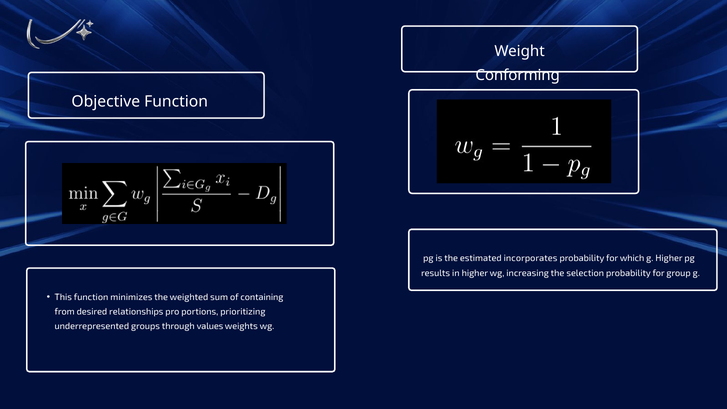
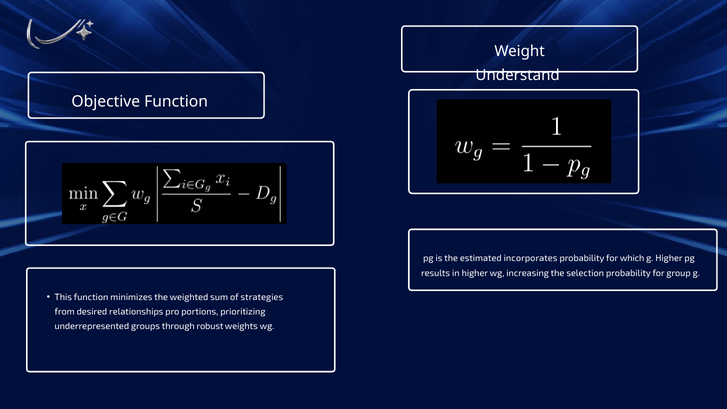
Conforming: Conforming -> Understand (518, 75)
containing: containing -> strategies (262, 297)
values: values -> robust (210, 326)
